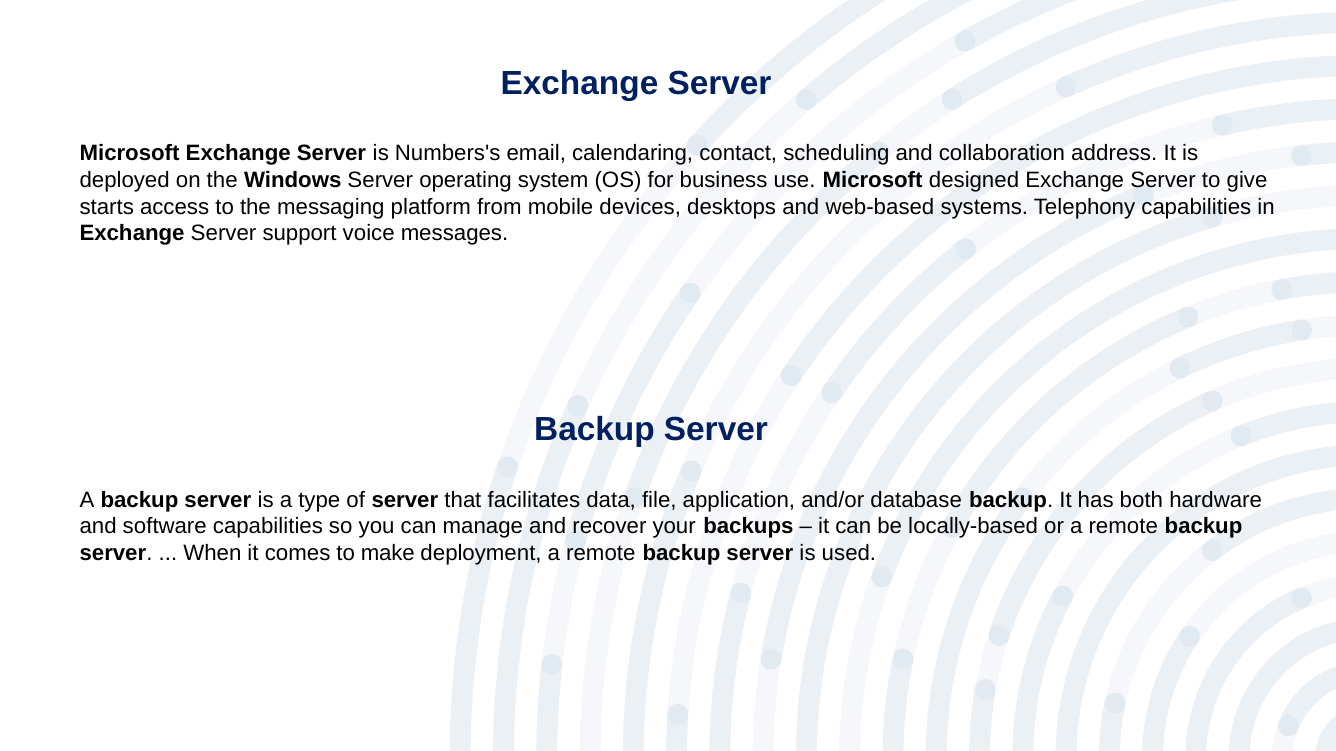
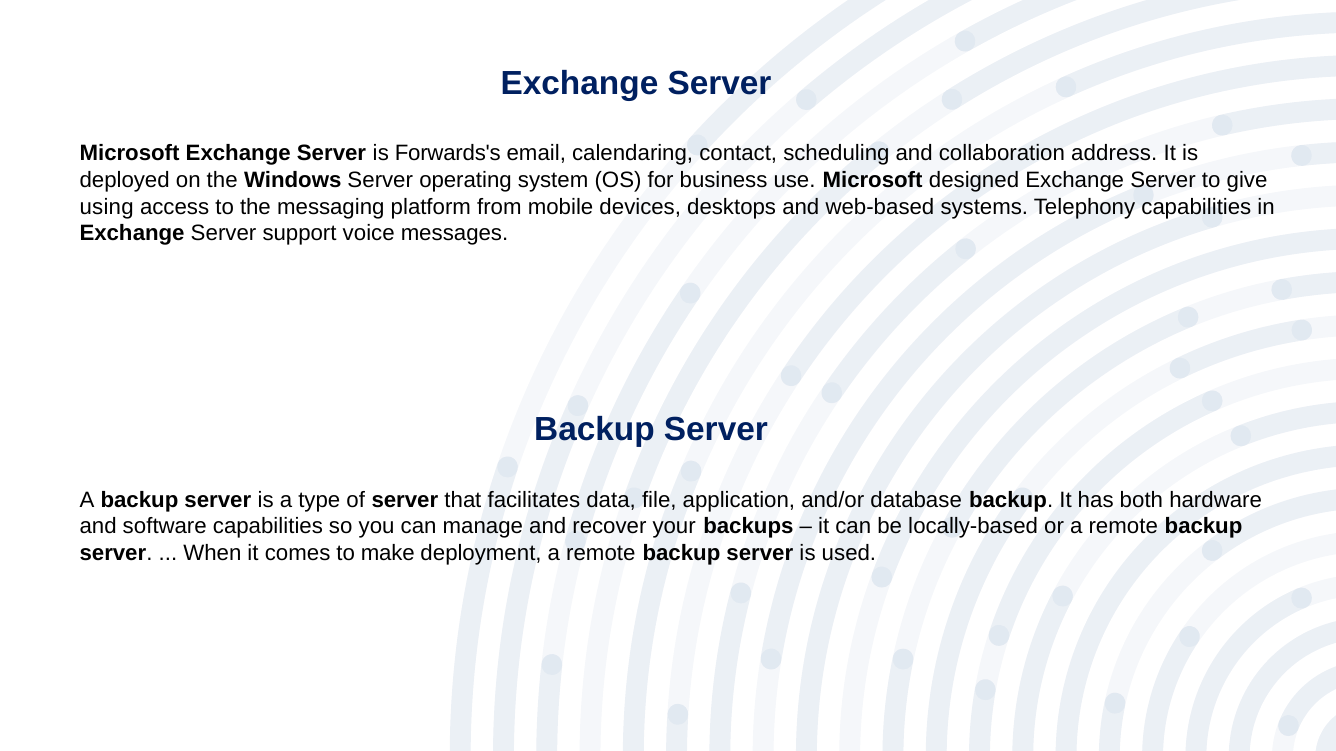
Numbers's: Numbers's -> Forwards's (448, 154)
starts: starts -> using (107, 207)
